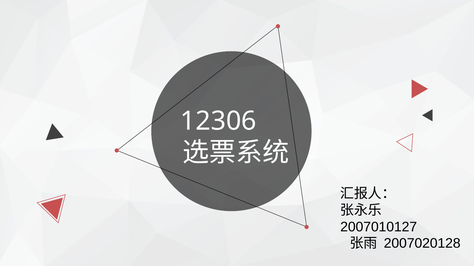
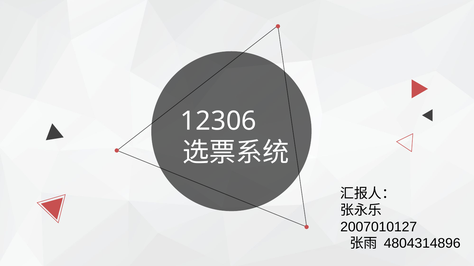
2007020128: 2007020128 -> 4804314896 (422, 244)
